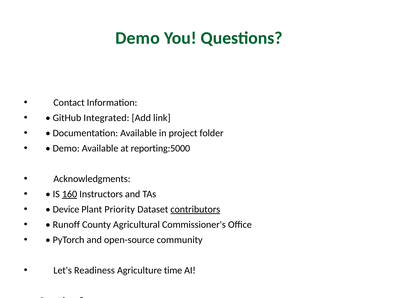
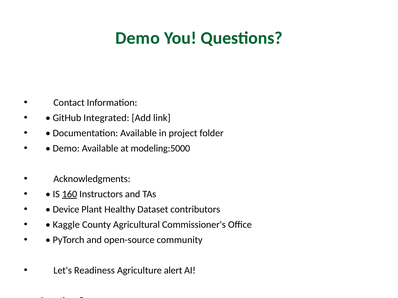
reporting:5000: reporting:5000 -> modeling:5000 (160, 149)
Priority: Priority -> Healthy (120, 210)
contributors underline: present -> none (195, 210)
Runoff: Runoff -> Kaggle (66, 225)
time: time -> alert (173, 271)
